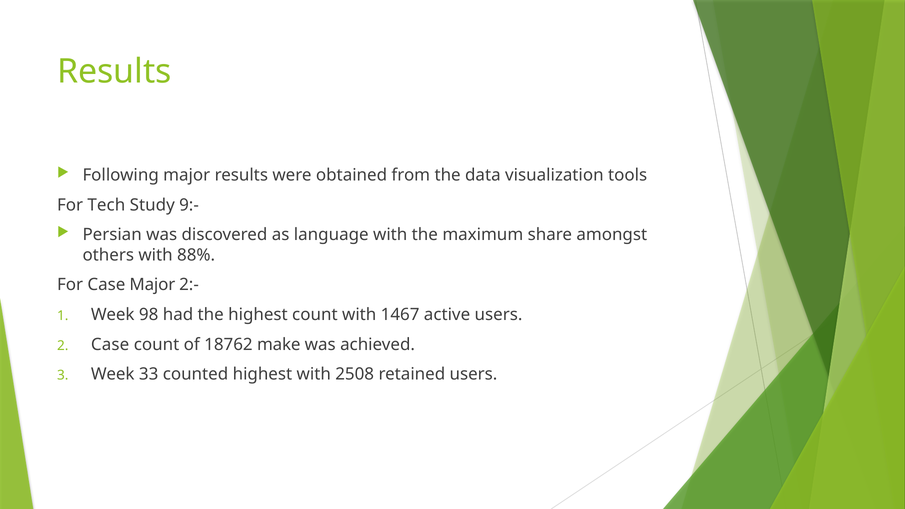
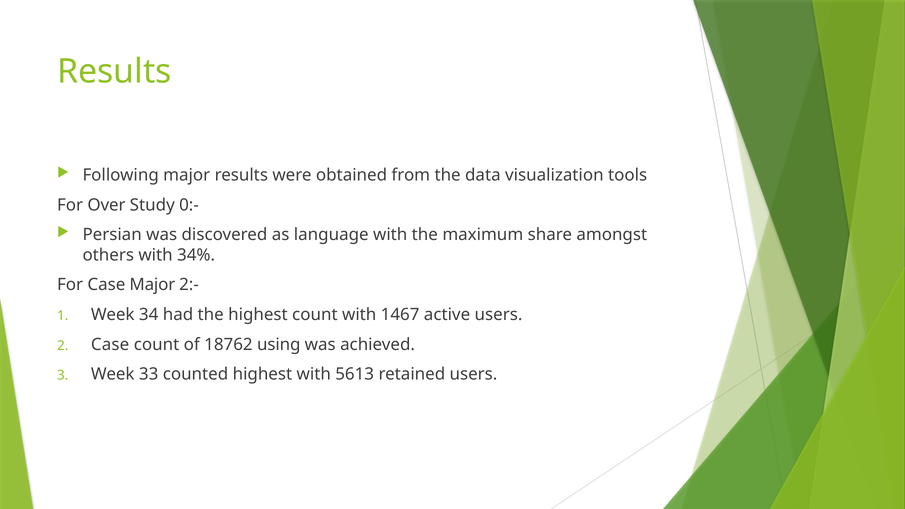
Tech: Tech -> Over (106, 205)
9:-: 9:- -> 0:- (189, 205)
88%: 88% -> 34% (196, 255)
98: 98 -> 34 (149, 315)
make: make -> using (279, 344)
2508: 2508 -> 5613 (355, 374)
